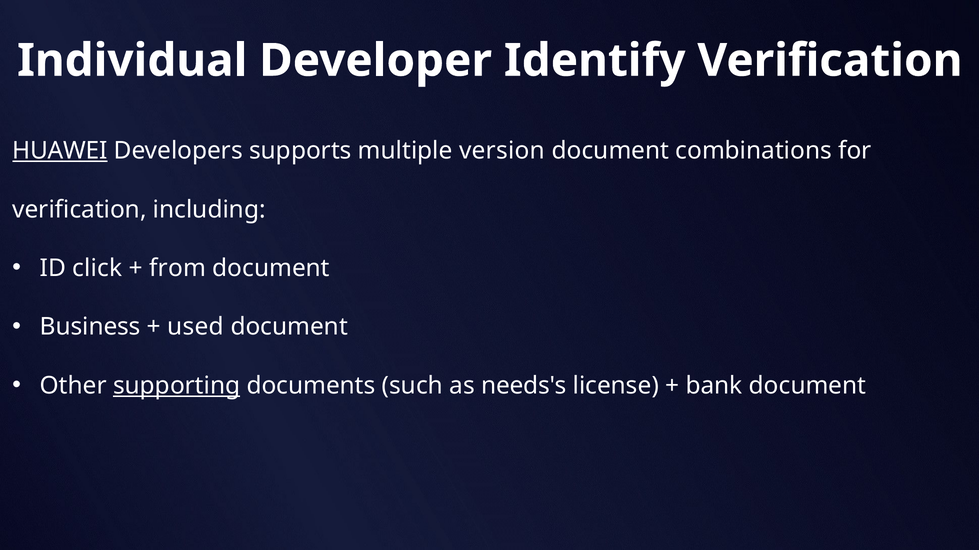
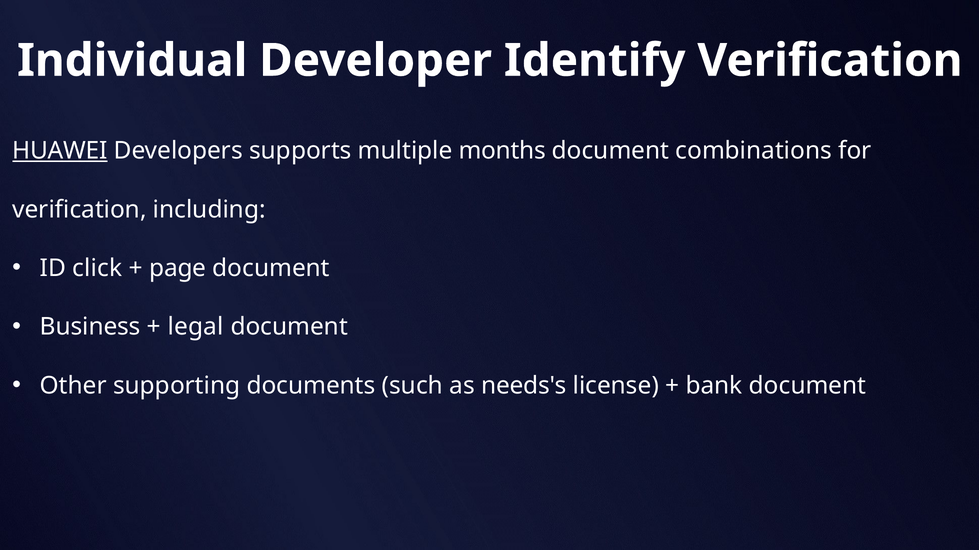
version: version -> months (502, 151)
from: from -> page (178, 268)
used: used -> legal (196, 327)
supporting underline: present -> none (177, 386)
